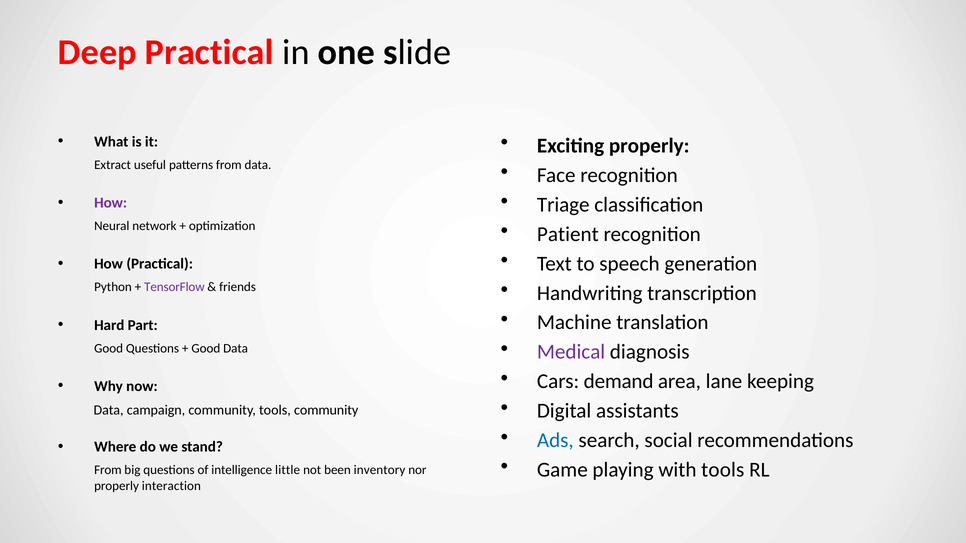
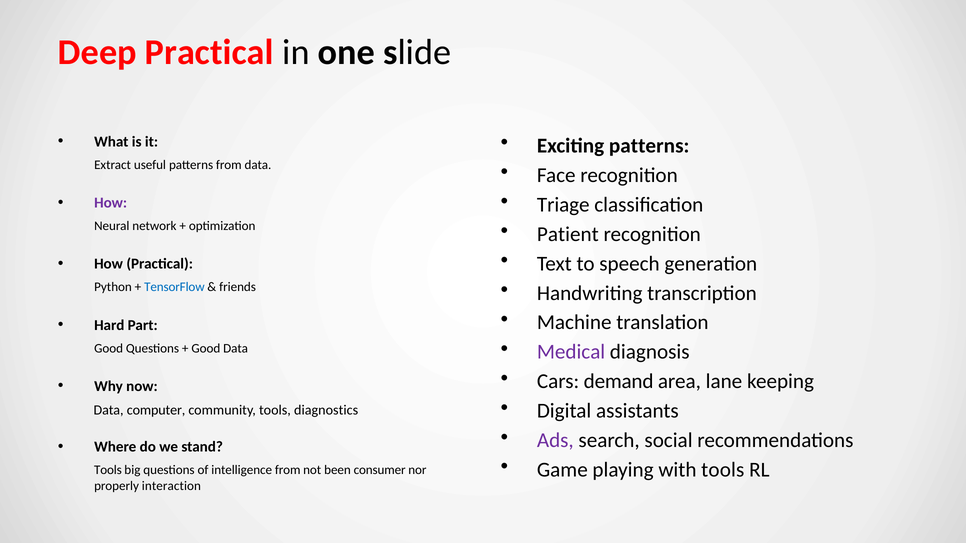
Exciting properly: properly -> patterns (649, 146)
TensorFlow colour: purple -> blue (174, 287)
campaign: campaign -> computer (156, 411)
tools community: community -> diagnostics (326, 411)
Ads colour: blue -> purple (555, 441)
From: From -> Tools (108, 470)
intelligence little: little -> from (288, 470)
inventory: inventory -> consumer (380, 470)
